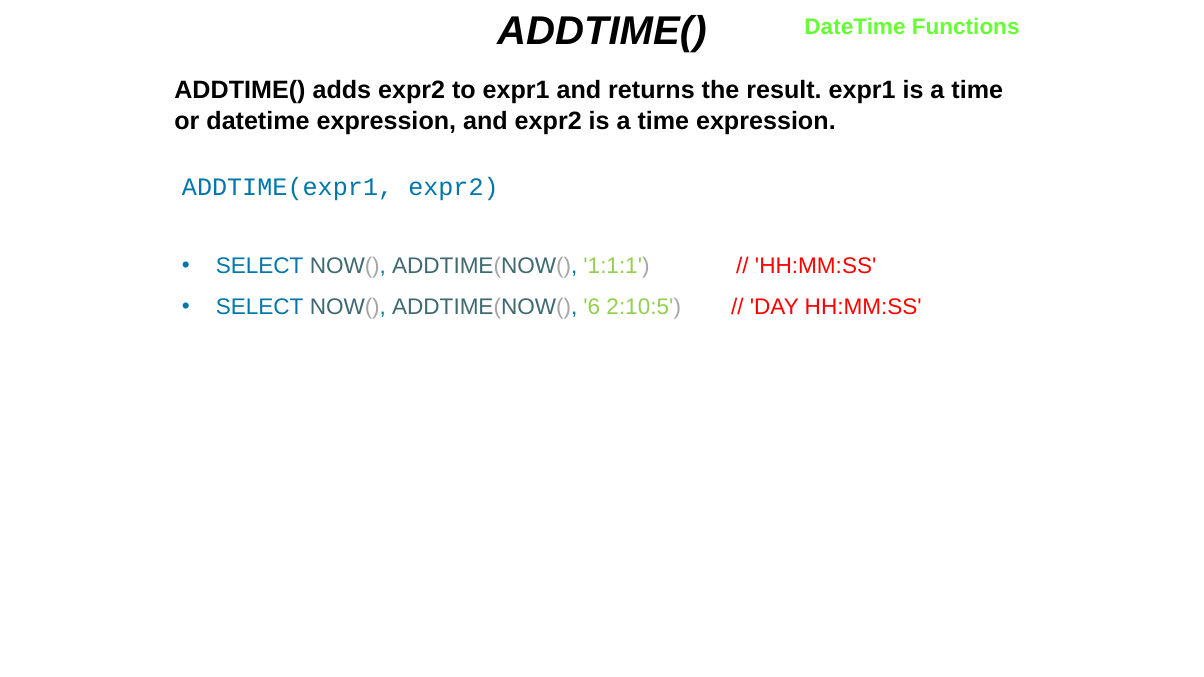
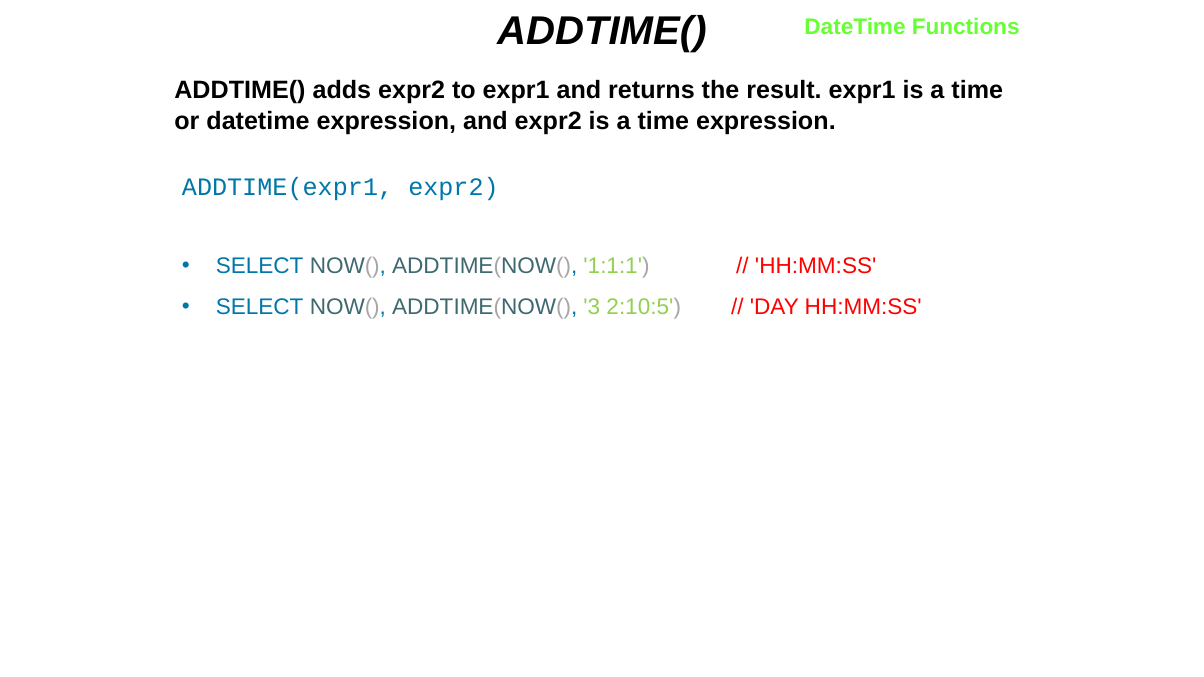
6: 6 -> 3 (592, 307)
